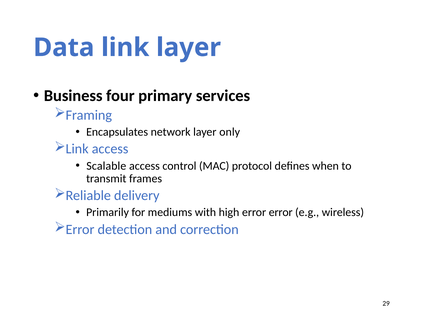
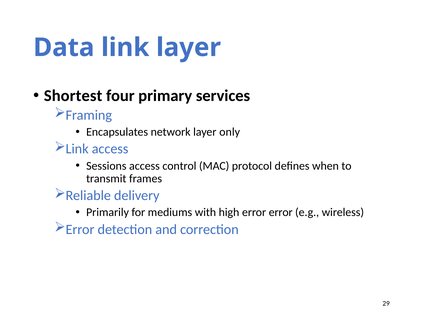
Business: Business -> Shortest (73, 95)
Scalable: Scalable -> Sessions (106, 165)
